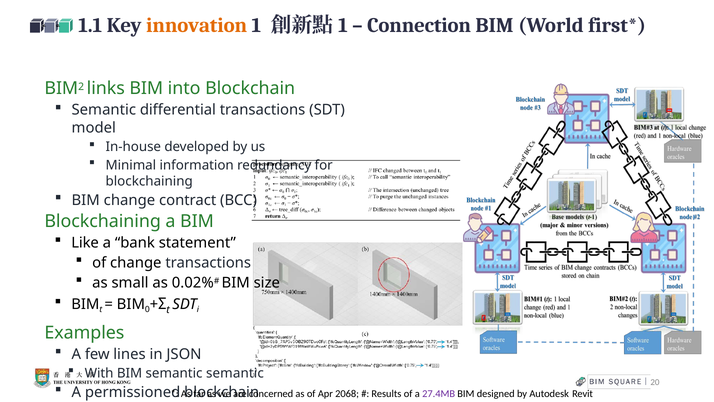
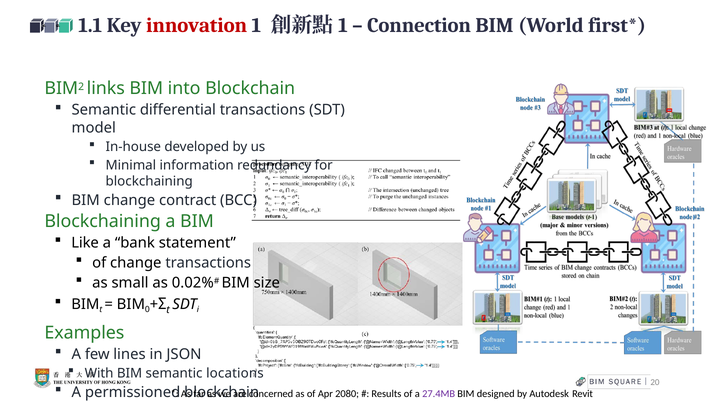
innovation colour: orange -> red (197, 26)
semantic semantic: semantic -> locations (235, 373)
2068: 2068 -> 2080 (347, 394)
